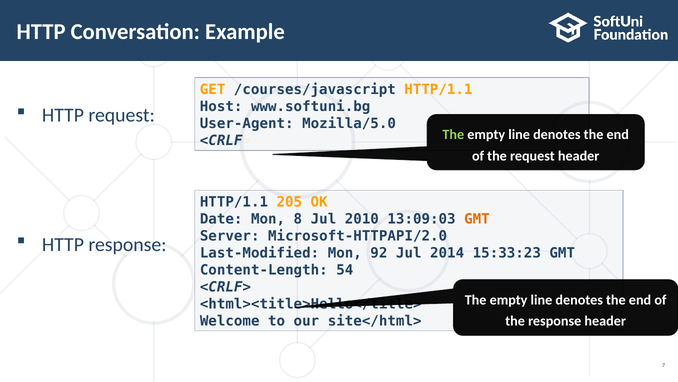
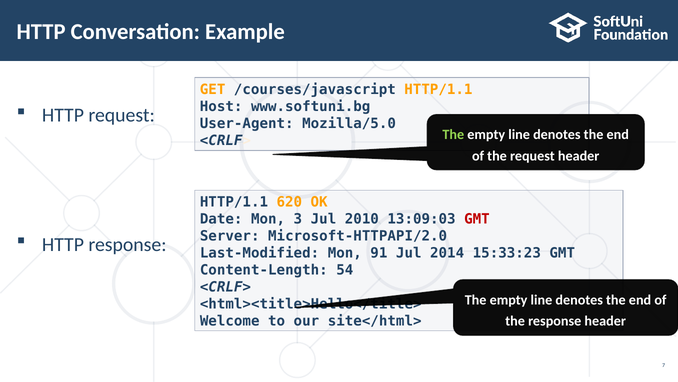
205: 205 -> 620 (289, 202)
8: 8 -> 3 (298, 219)
GMT colour: orange -> red (477, 219)
92: 92 -> 91 (379, 253)
